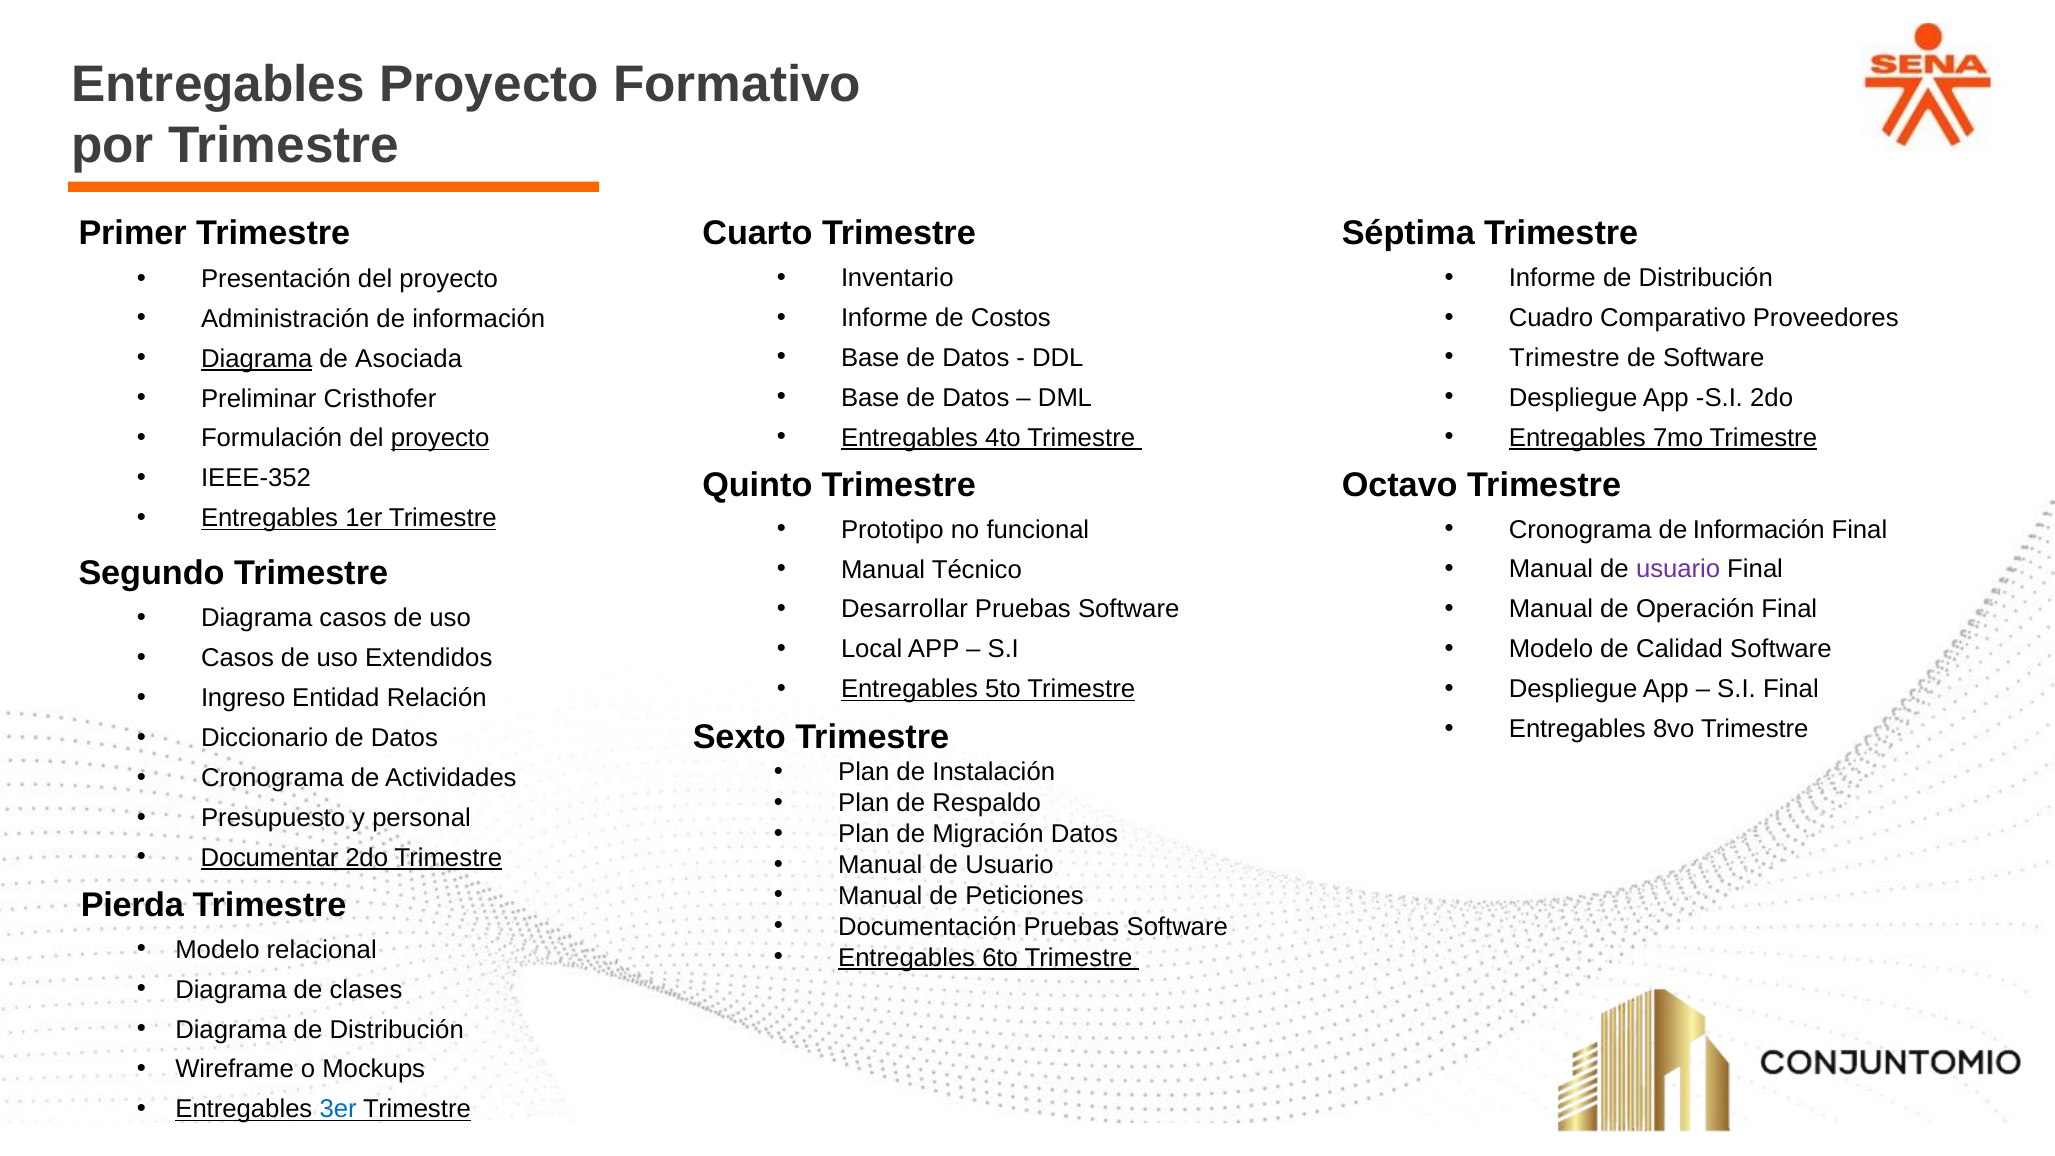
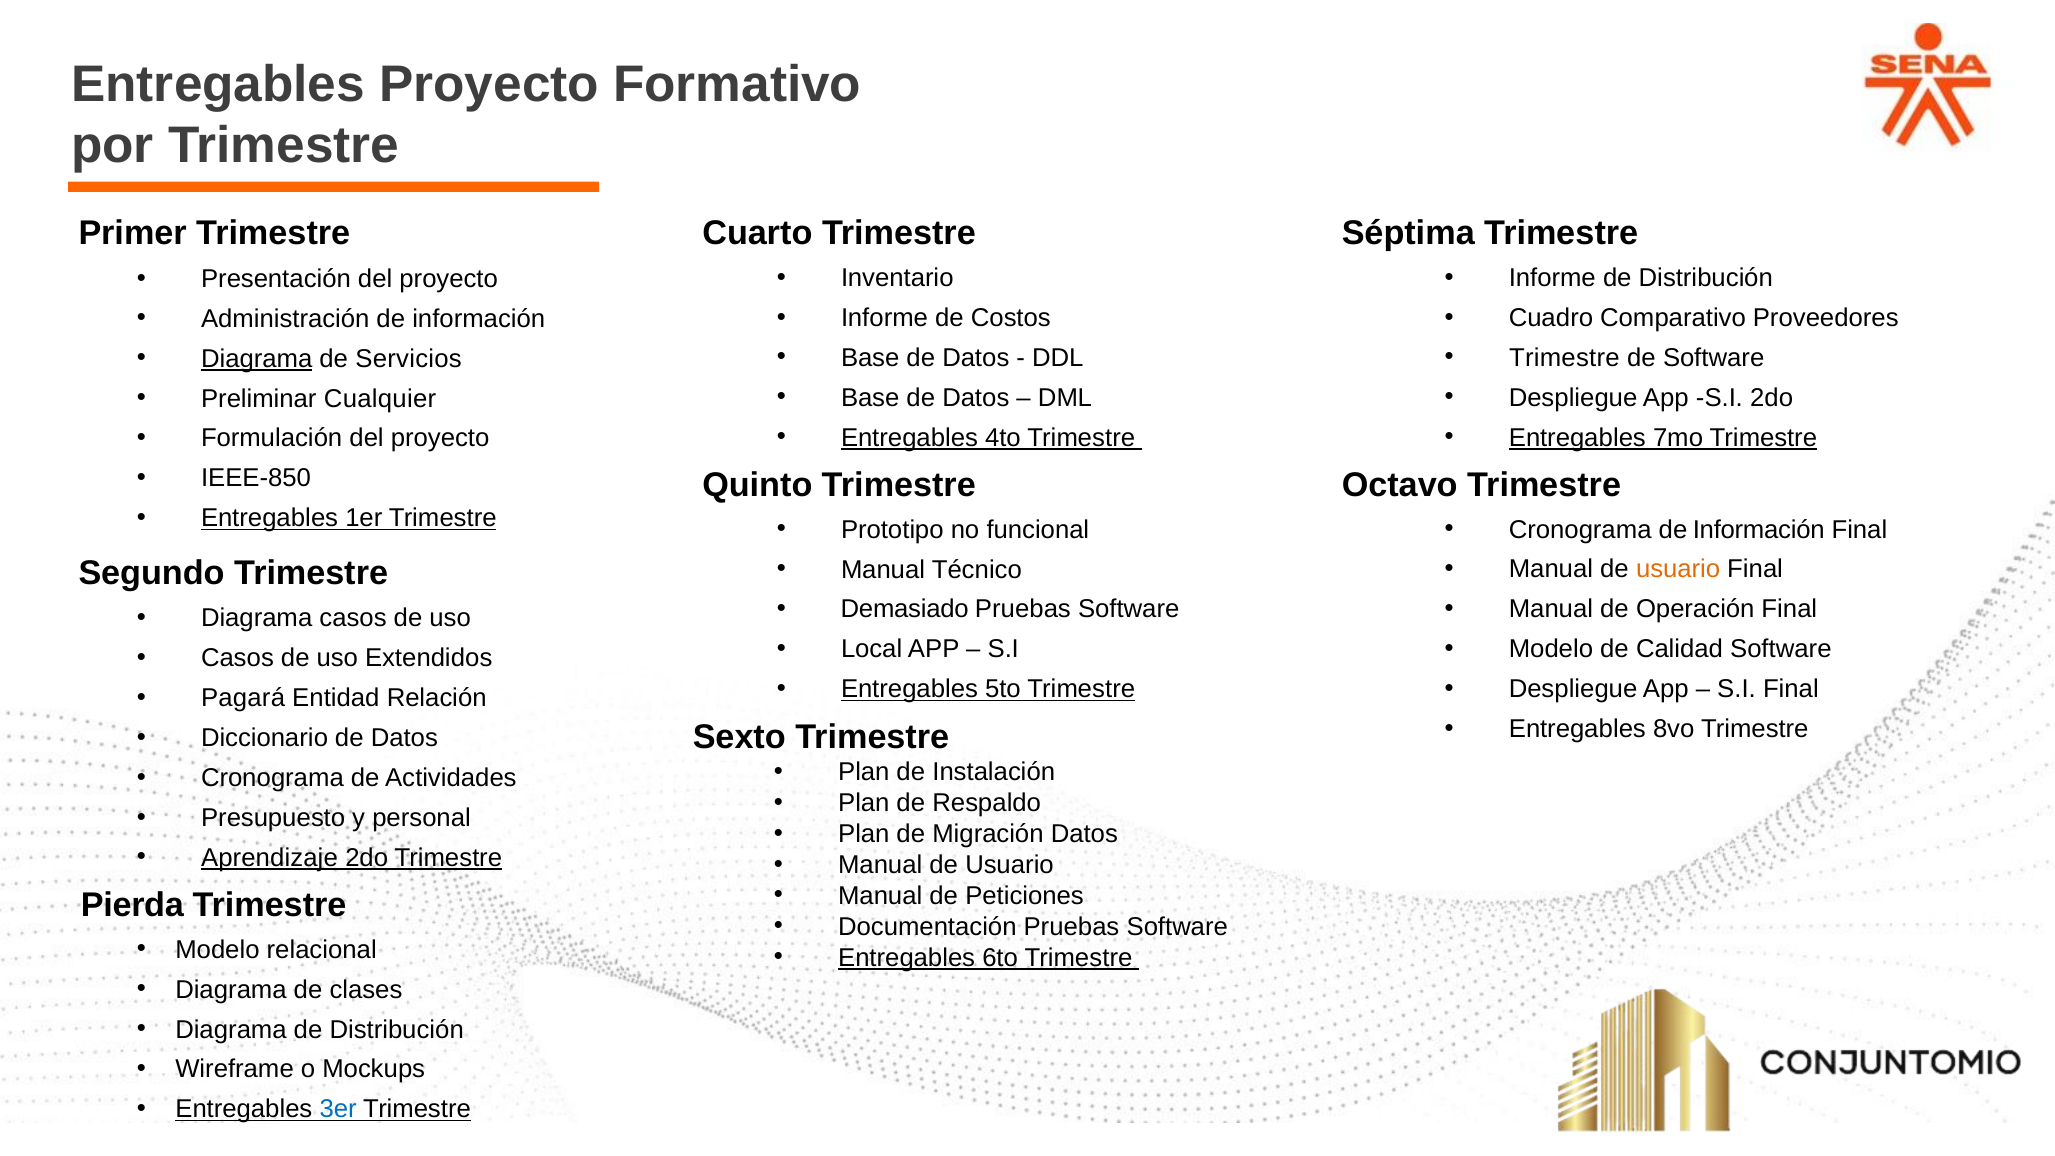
Asociada: Asociada -> Servicios (409, 359)
Cristhofer: Cristhofer -> Cualquier (380, 399)
proyecto underline: present -> none (440, 438)
IEEE-352: IEEE-352 -> IEEE-850 (256, 478)
usuario colour: purple -> orange (1678, 569)
Desarrollar: Desarrollar -> Demasiado (905, 609)
Ingreso: Ingreso -> Pagará (243, 698)
Documentar: Documentar -> Aprendizaje (269, 858)
